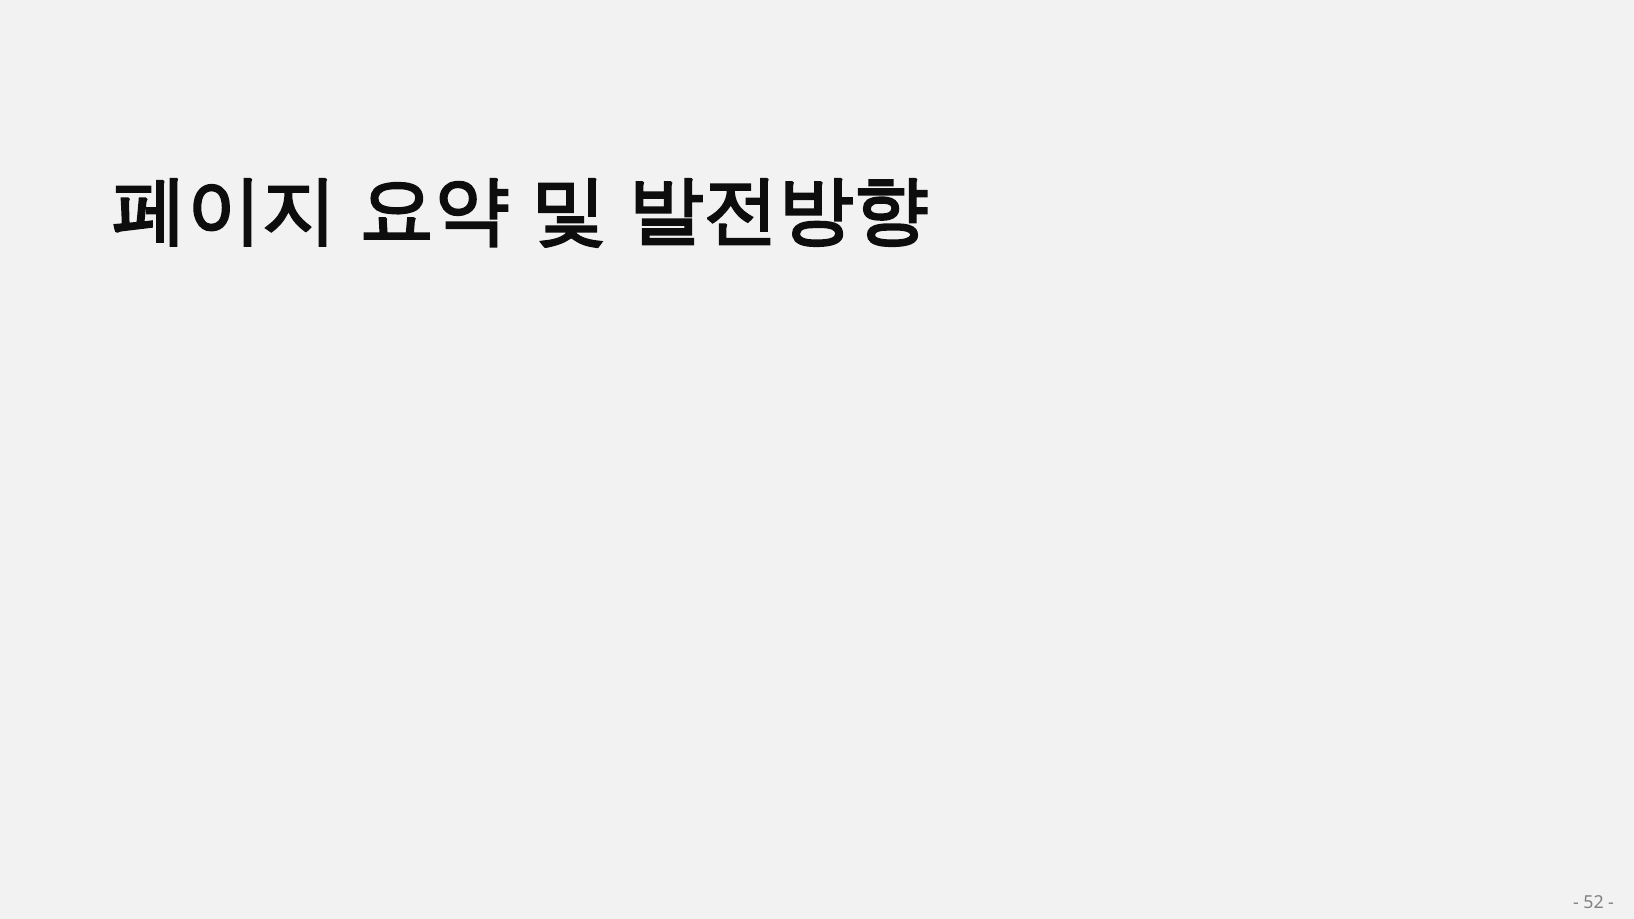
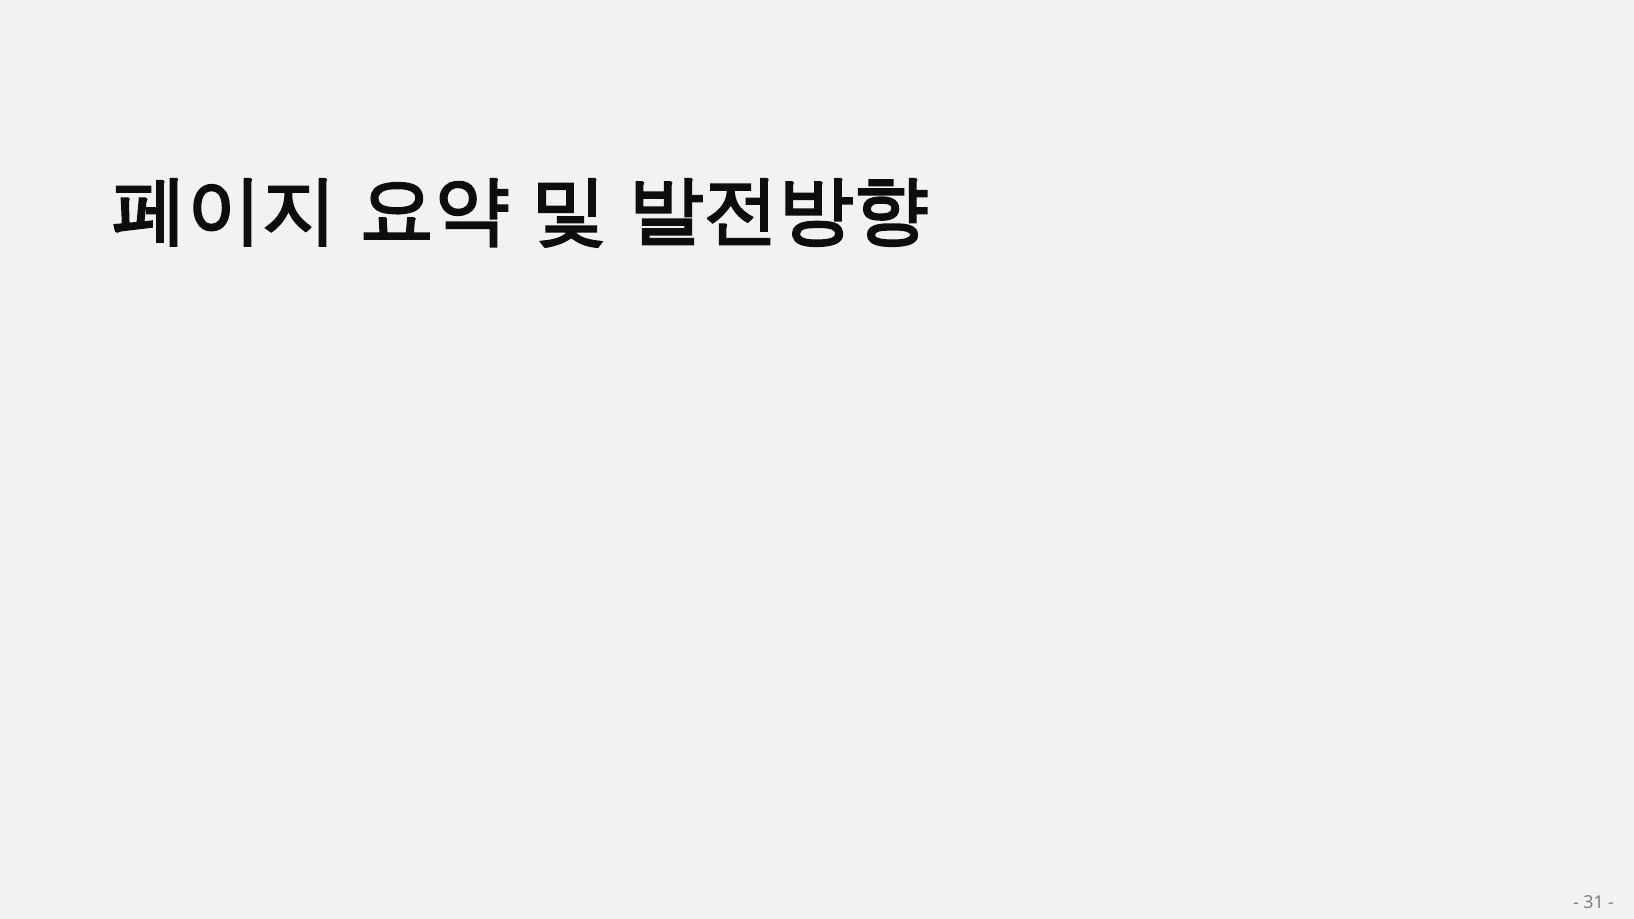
52: 52 -> 31 (1594, 903)
